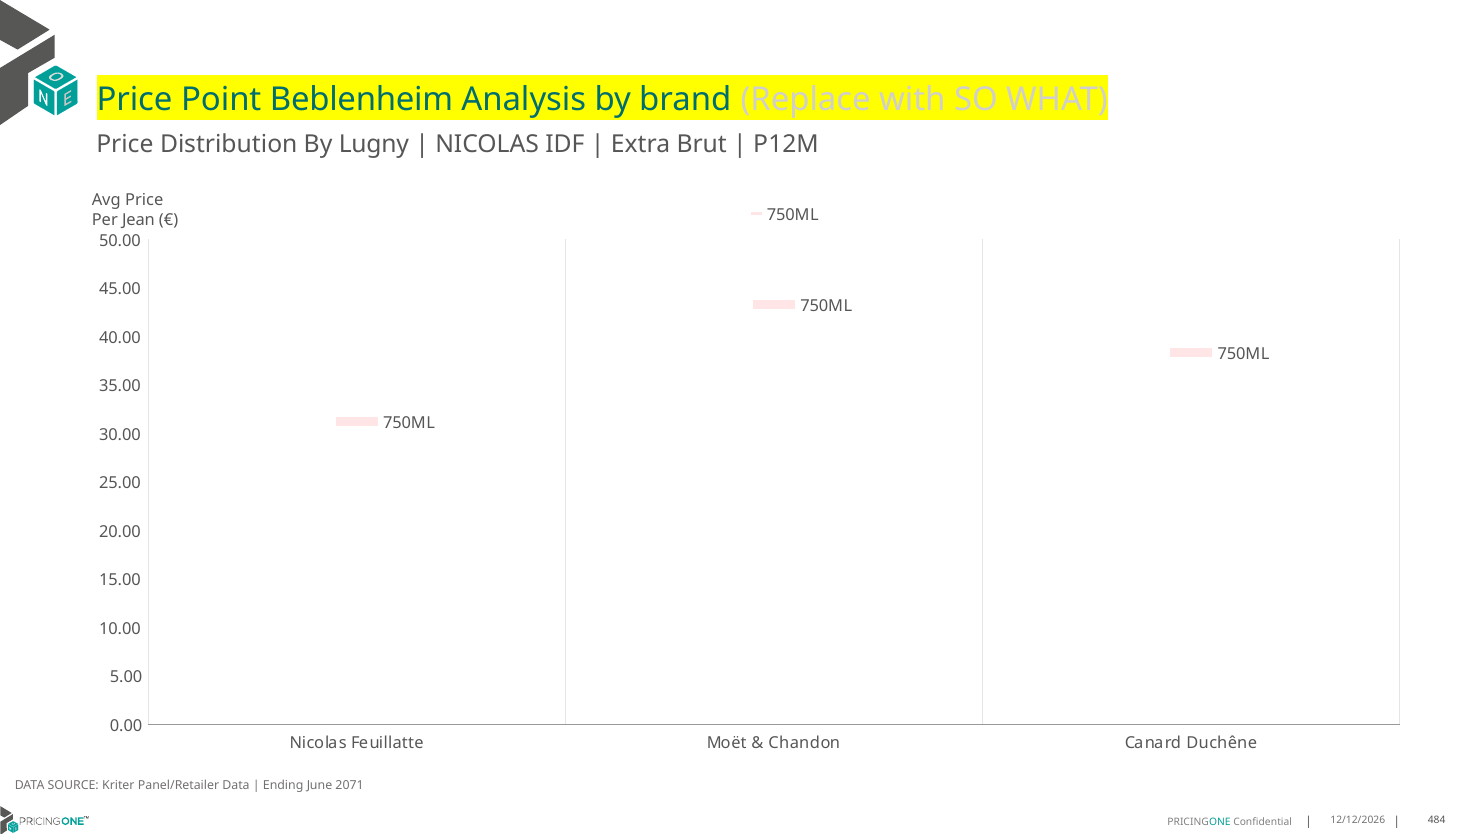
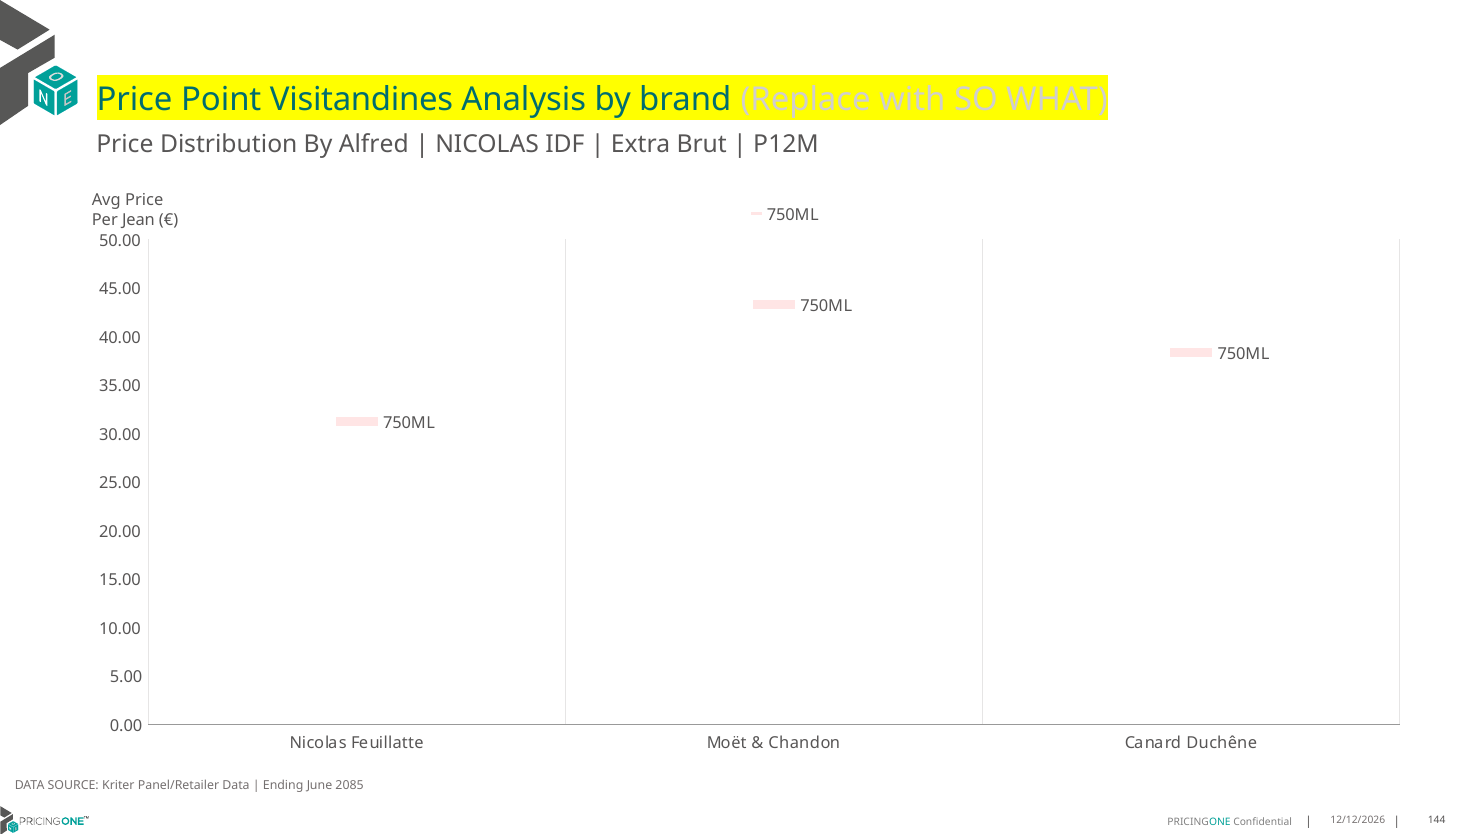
Beblenheim: Beblenheim -> Visitandines (362, 100)
Lugny: Lugny -> Alfred (374, 144)
2071: 2071 -> 2085 (350, 785)
484: 484 -> 144 (1437, 820)
